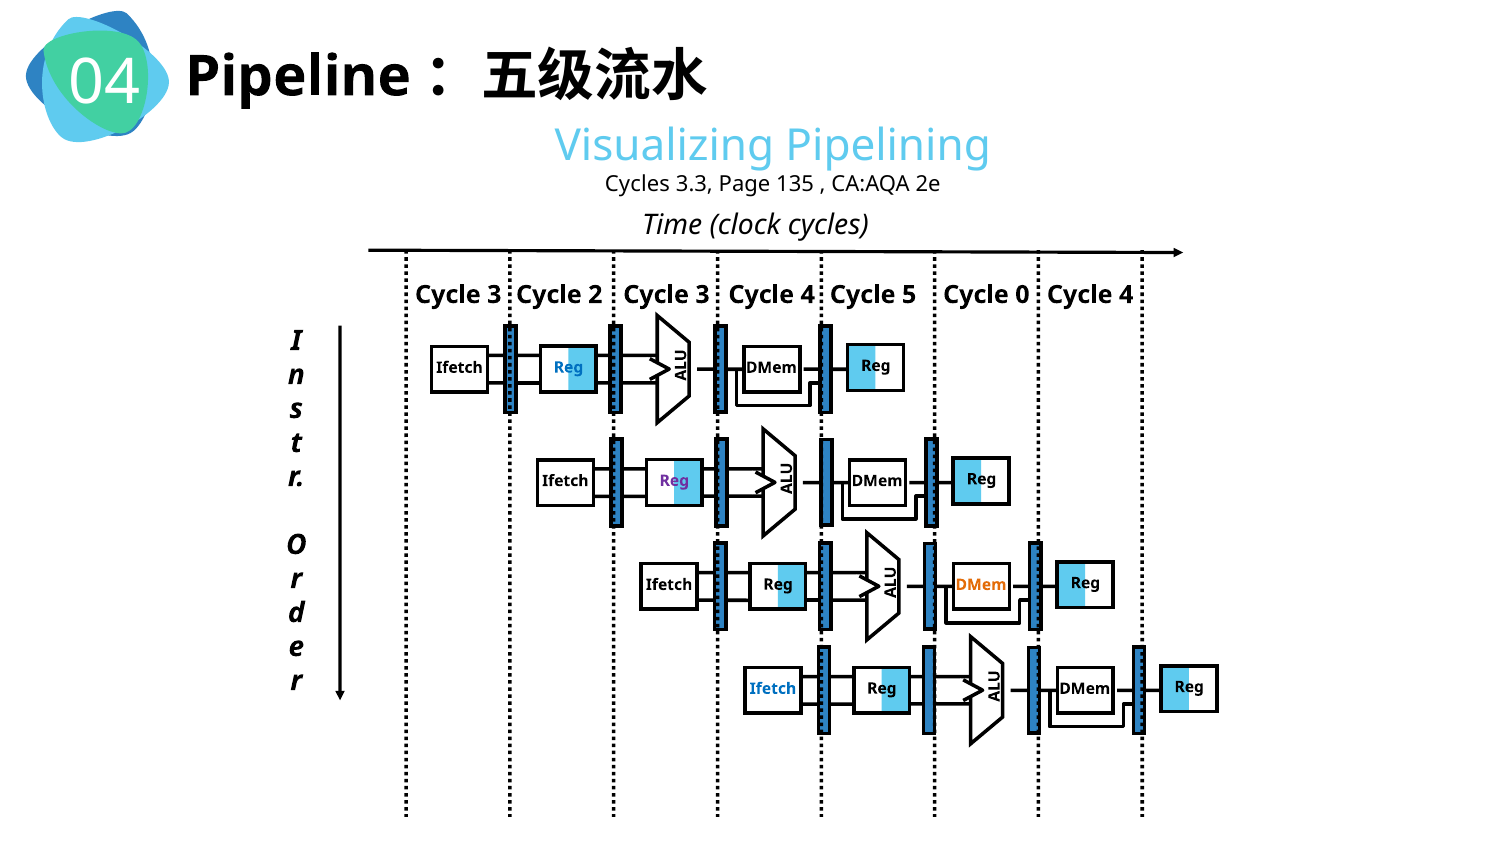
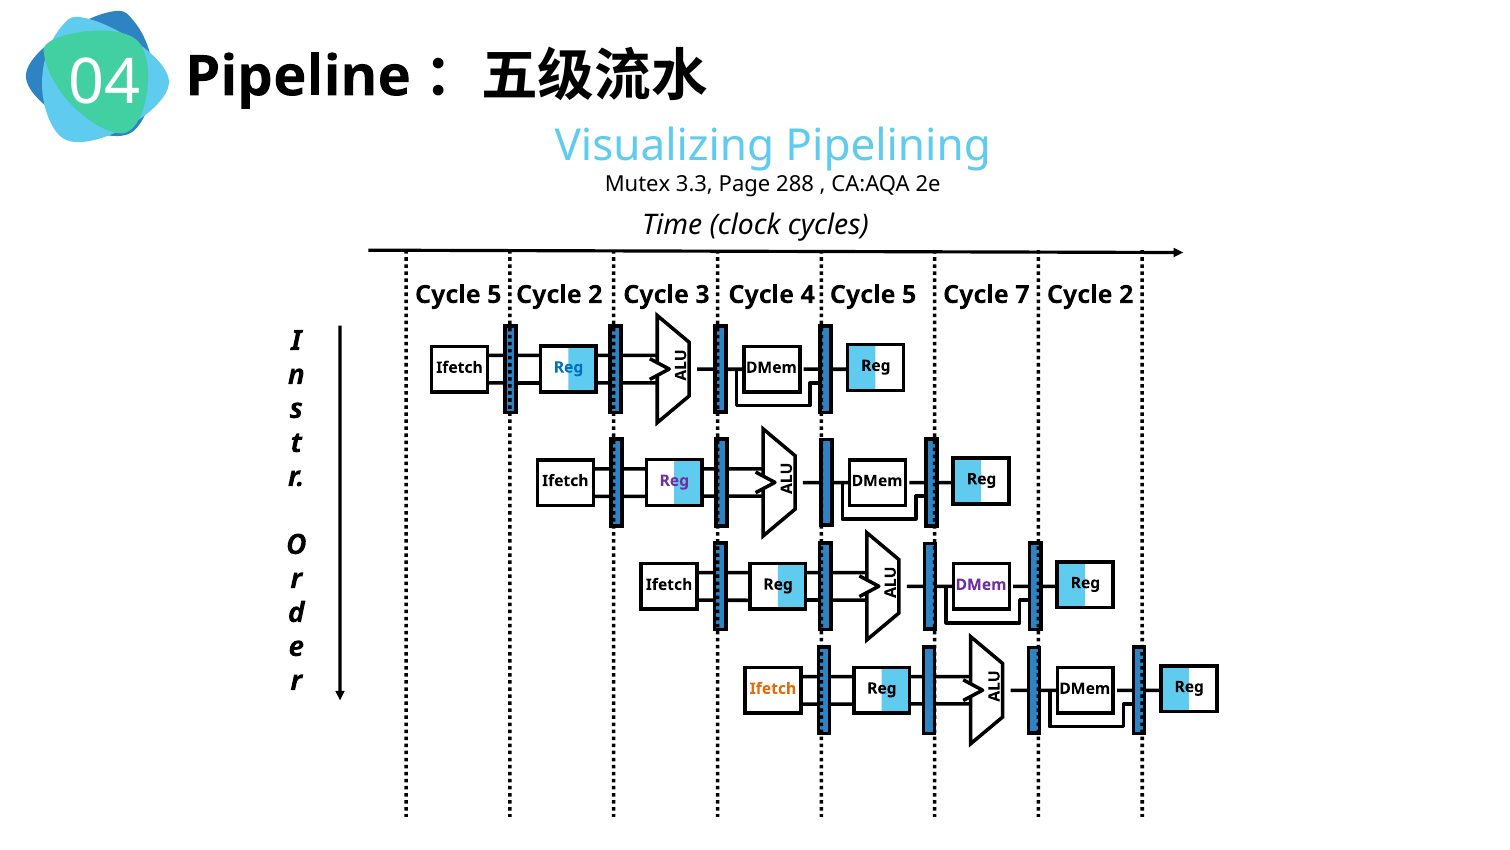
Cycles: Cycles -> Mutex (638, 184)
135: 135 -> 288 (795, 184)
3: 3 -> 5 (494, 295)
0: 0 -> 7 (1022, 295)
4: 4 -> 2 (1126, 295)
DMem colour: orange -> purple (981, 584)
Ifetch colour: blue -> orange (773, 688)
